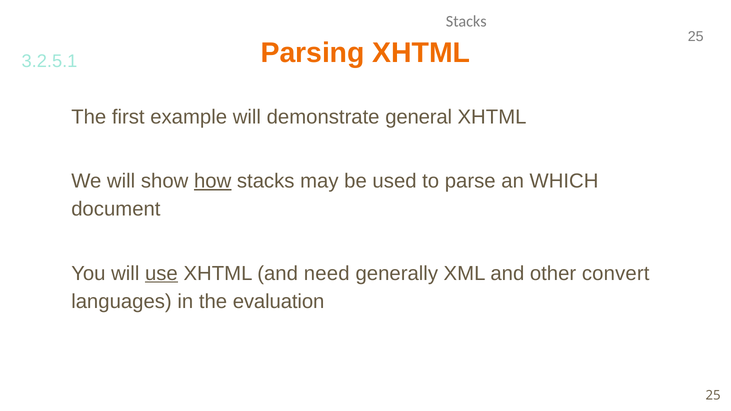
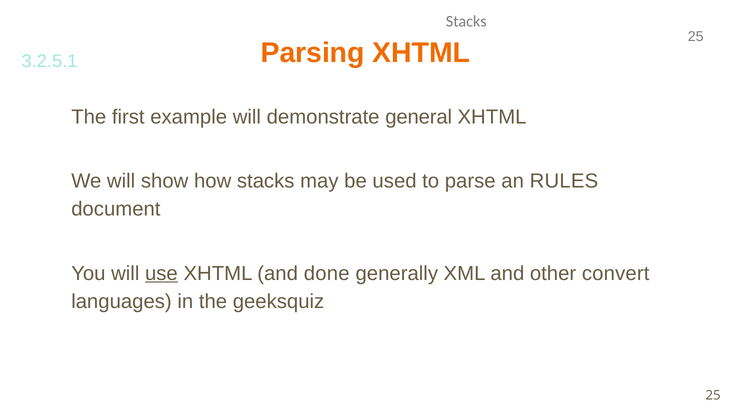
how underline: present -> none (213, 181)
WHICH: WHICH -> RULES (564, 181)
need: need -> done (327, 273)
evaluation: evaluation -> geeksquiz (279, 301)
